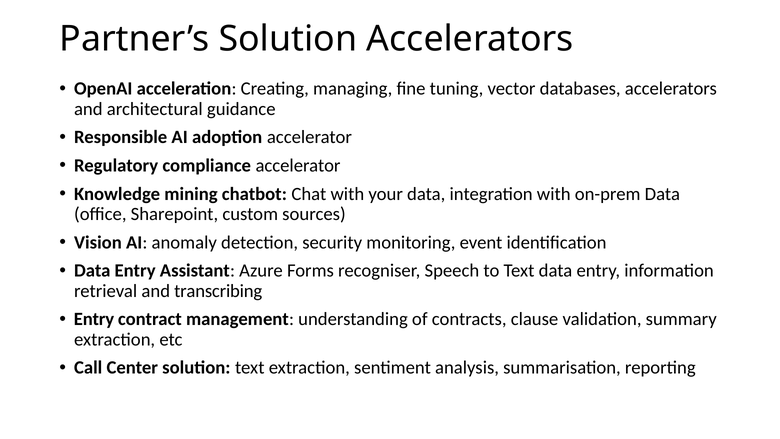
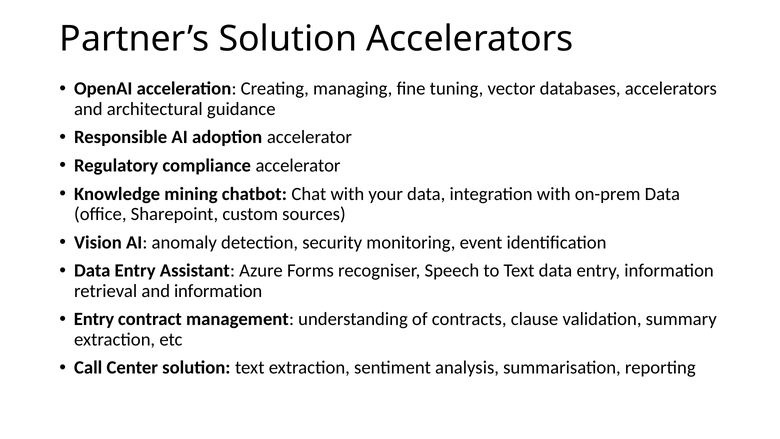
and transcribing: transcribing -> information (218, 291)
